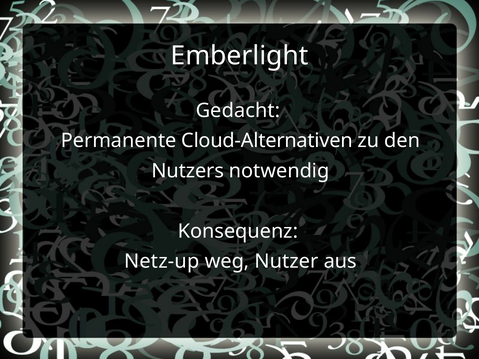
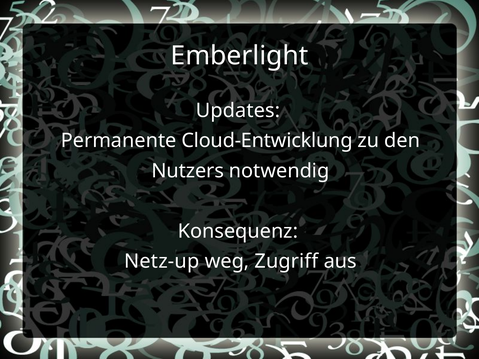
Gedacht: Gedacht -> Updates (238, 111)
Cloud-Alternativen: Cloud-Alternativen -> Cloud-Entwicklung (267, 141)
Nutzer: Nutzer -> Zugriff (286, 262)
